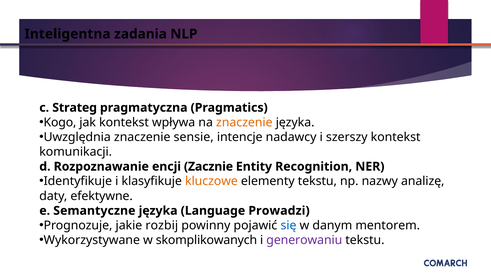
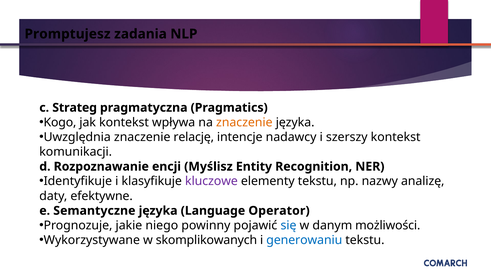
Inteligentna: Inteligentna -> Promptujesz (68, 34)
sensie: sensie -> relację (194, 137)
Zacznie: Zacznie -> Myślisz (208, 167)
kluczowe colour: orange -> purple (211, 181)
Prowadzi: Prowadzi -> Operator (279, 211)
rozbij: rozbij -> niego (162, 226)
mentorem: mentorem -> możliwości (388, 226)
generowaniu colour: purple -> blue (304, 240)
